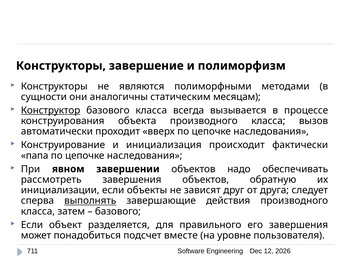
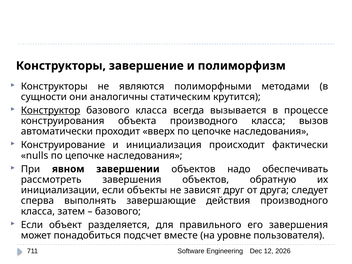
месяцам: месяцам -> крутится (237, 97)
папа: папа -> nulls (35, 156)
выполнять underline: present -> none (90, 201)
